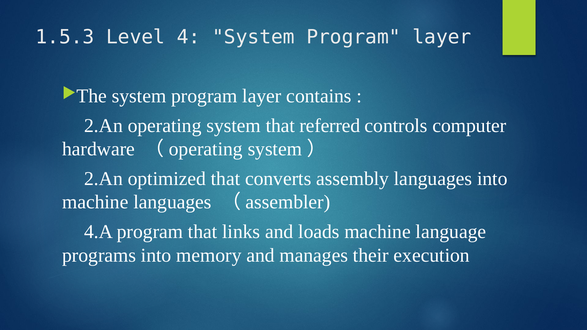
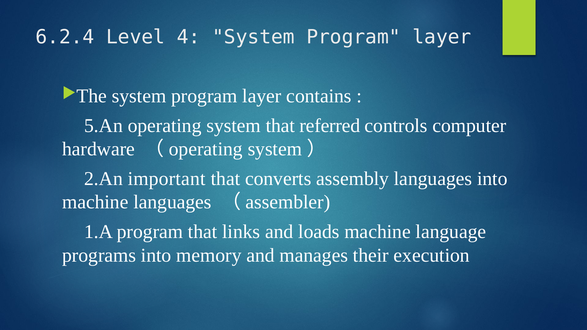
1.5.3: 1.5.3 -> 6.2.4 (65, 37)
2.An: 2.An -> 5.An (104, 126)
optimized: optimized -> important (167, 179)
4.A: 4.A -> 1.A (99, 232)
